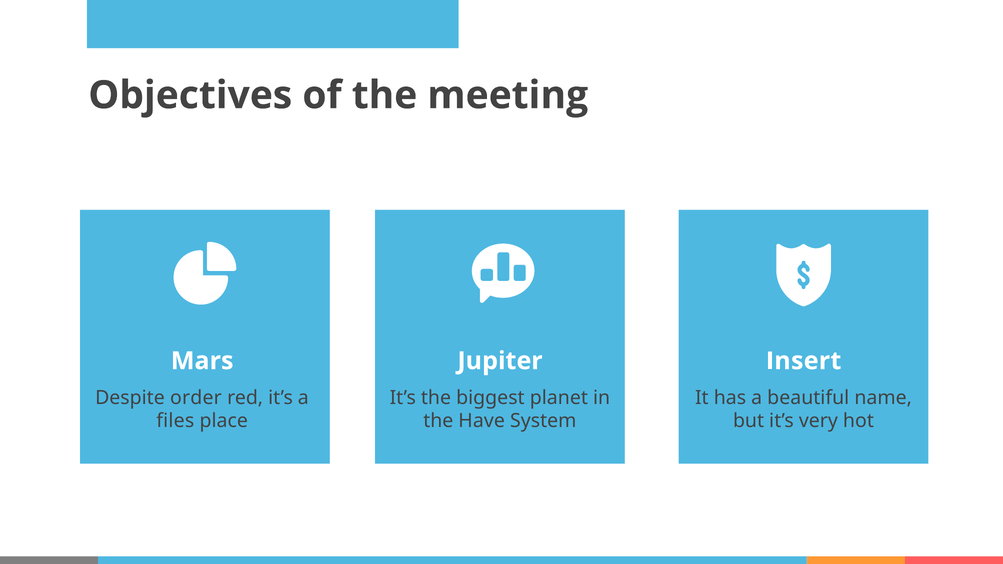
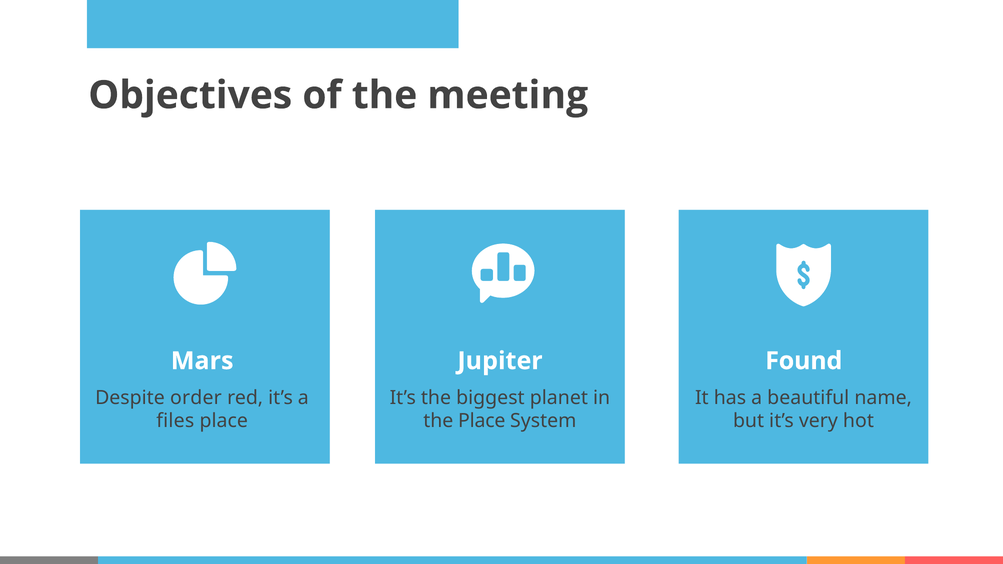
Insert: Insert -> Found (804, 361)
the Have: Have -> Place (482, 421)
